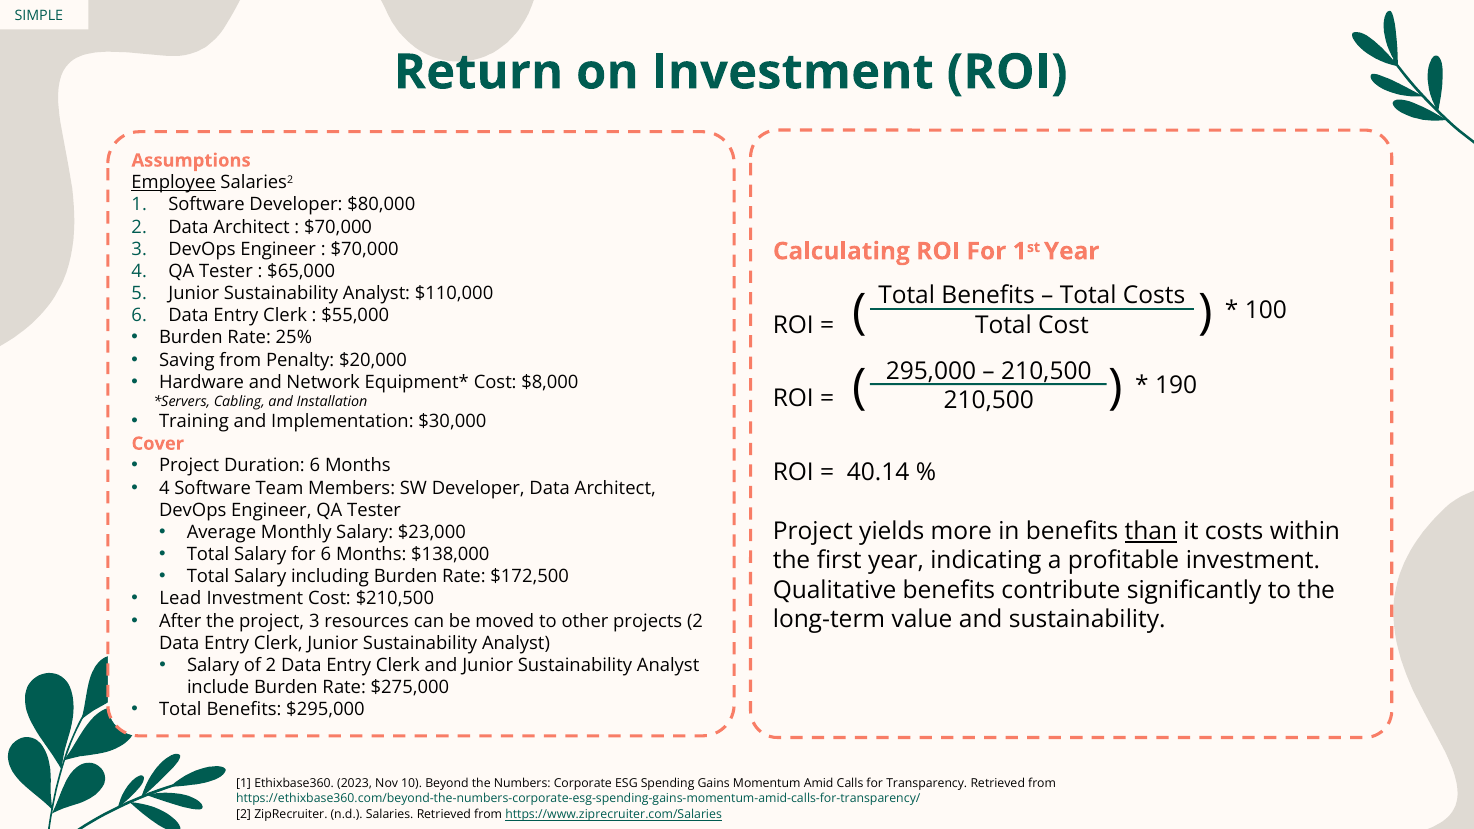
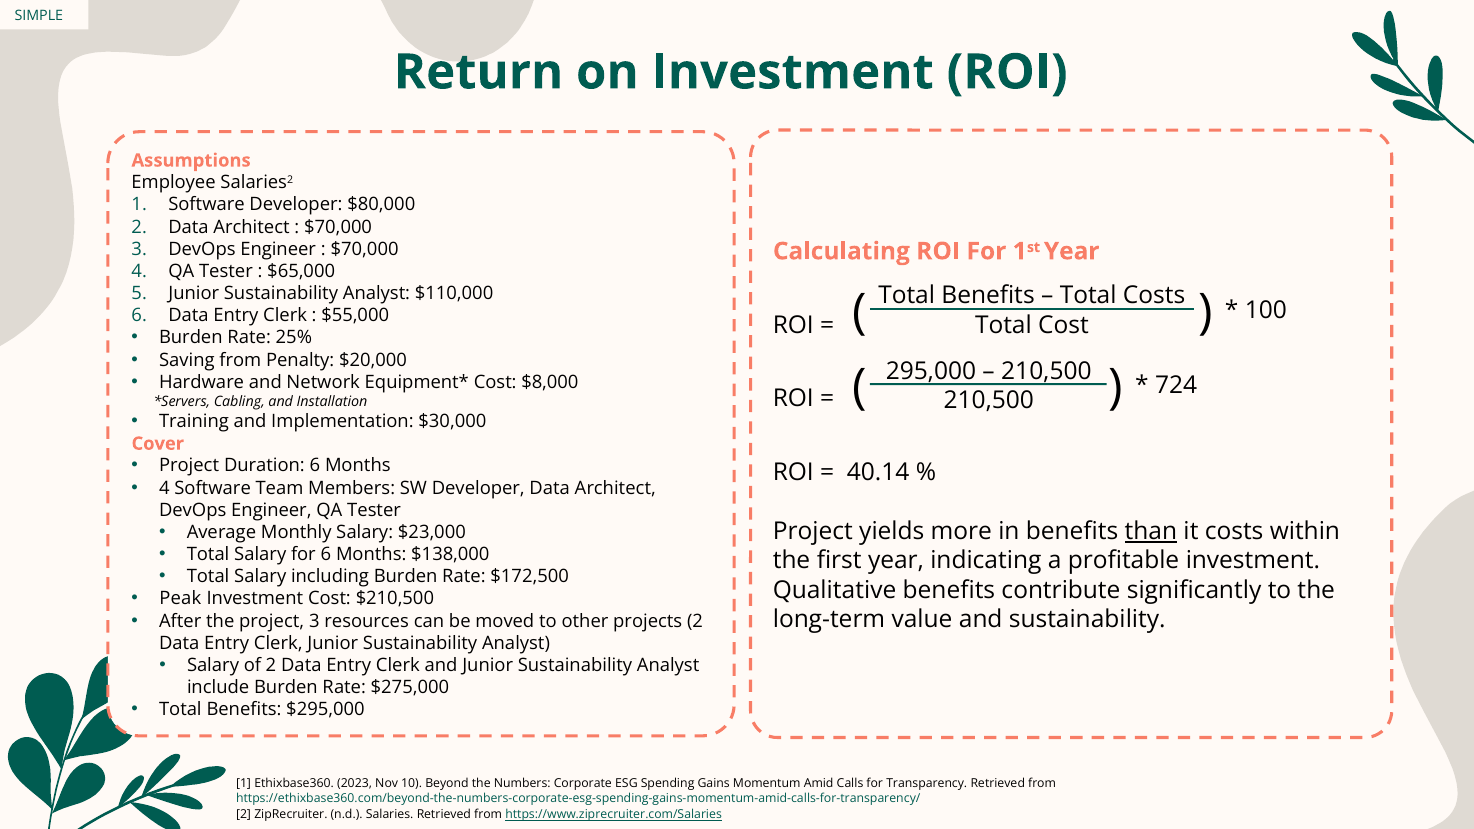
Employee underline: present -> none (174, 183)
190: 190 -> 724 (1176, 386)
Lead: Lead -> Peak (180, 599)
